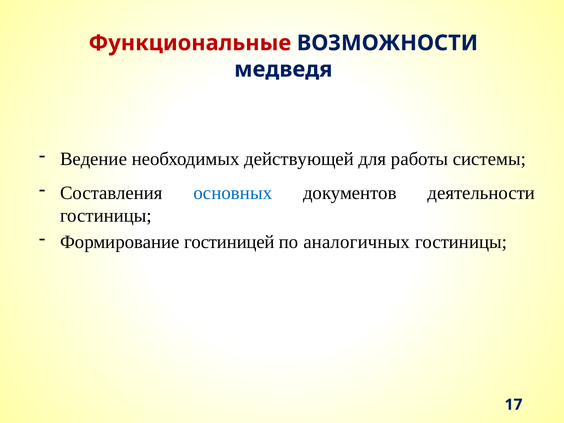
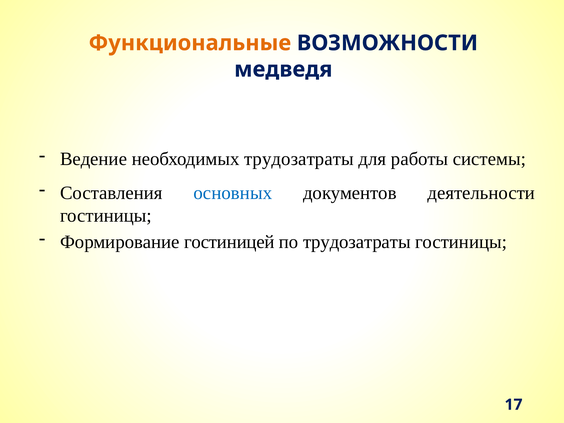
Функциональные colour: red -> orange (190, 43)
необходимых действующей: действующей -> трудозатраты (299, 159)
по аналогичных: аналогичных -> трудозатраты (357, 242)
